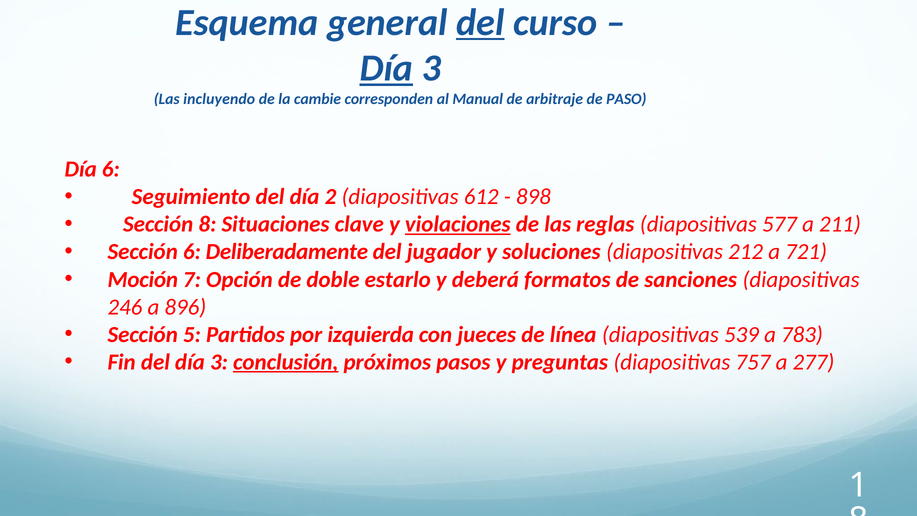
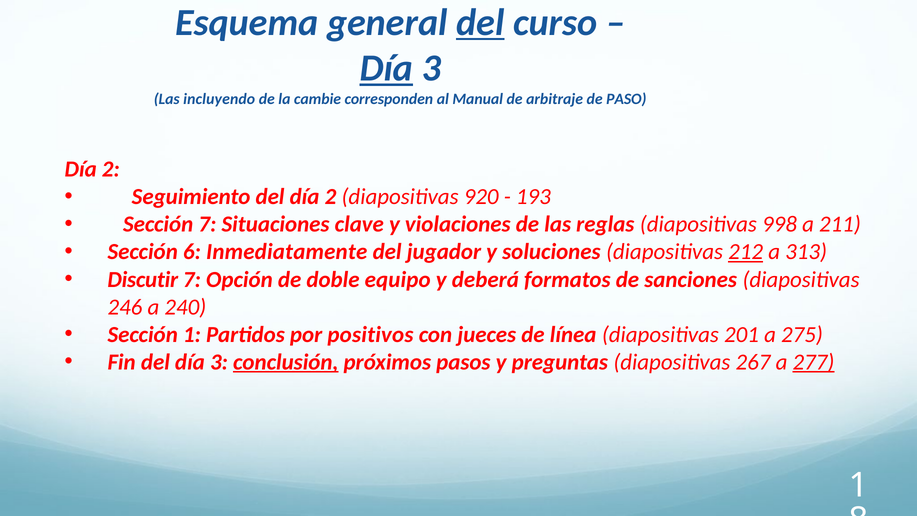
6: 6 -> 2 (111, 169)
612: 612 -> 920 (481, 197)
898: 898 -> 193 (533, 197)
Sección 8: 8 -> 7 (207, 224)
violaciones underline: present -> none (458, 224)
577: 577 -> 998 (779, 224)
Deliberadamente: Deliberadamente -> Inmediatamente (287, 252)
212 underline: none -> present (746, 252)
721: 721 -> 313 (806, 252)
Moción: Moción -> Discutir (143, 279)
estarlo: estarlo -> equipo (398, 279)
896: 896 -> 240 (185, 307)
Sección 5: 5 -> 1 (192, 334)
izquierda: izquierda -> positivos (370, 334)
539: 539 -> 201 (741, 334)
783: 783 -> 275 (802, 334)
757: 757 -> 267 (753, 362)
277 underline: none -> present (813, 362)
